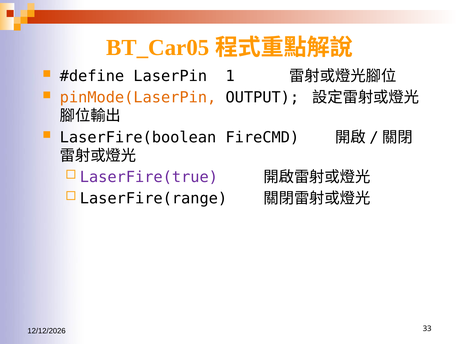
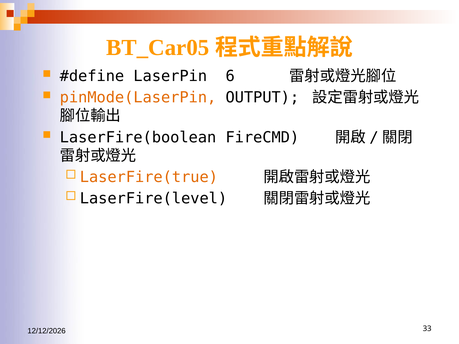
1: 1 -> 6 (230, 76)
LaserFire(true colour: purple -> orange (149, 177)
LaserFire(range: LaserFire(range -> LaserFire(level (153, 199)
